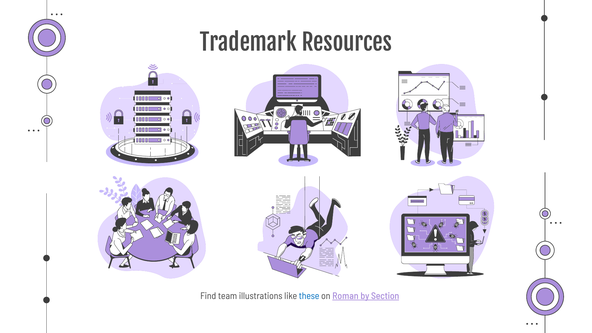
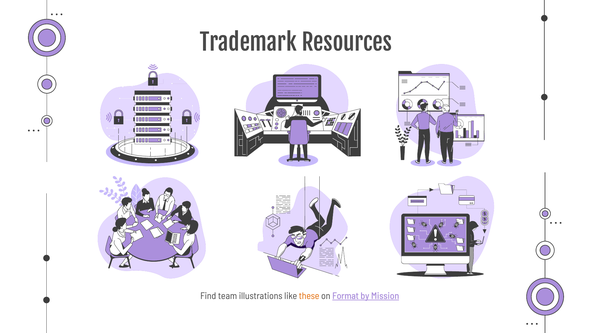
these colour: blue -> orange (309, 296)
Roman: Roman -> Format (346, 296)
Section: Section -> Mission (385, 296)
